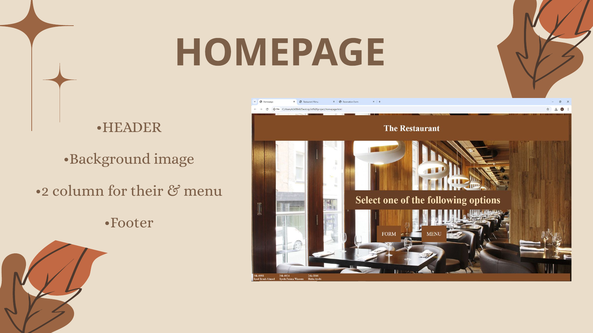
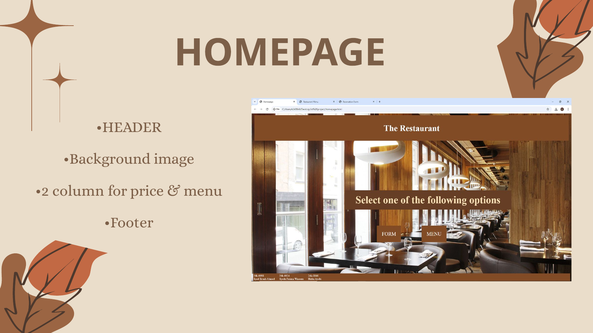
their: their -> price (147, 191)
